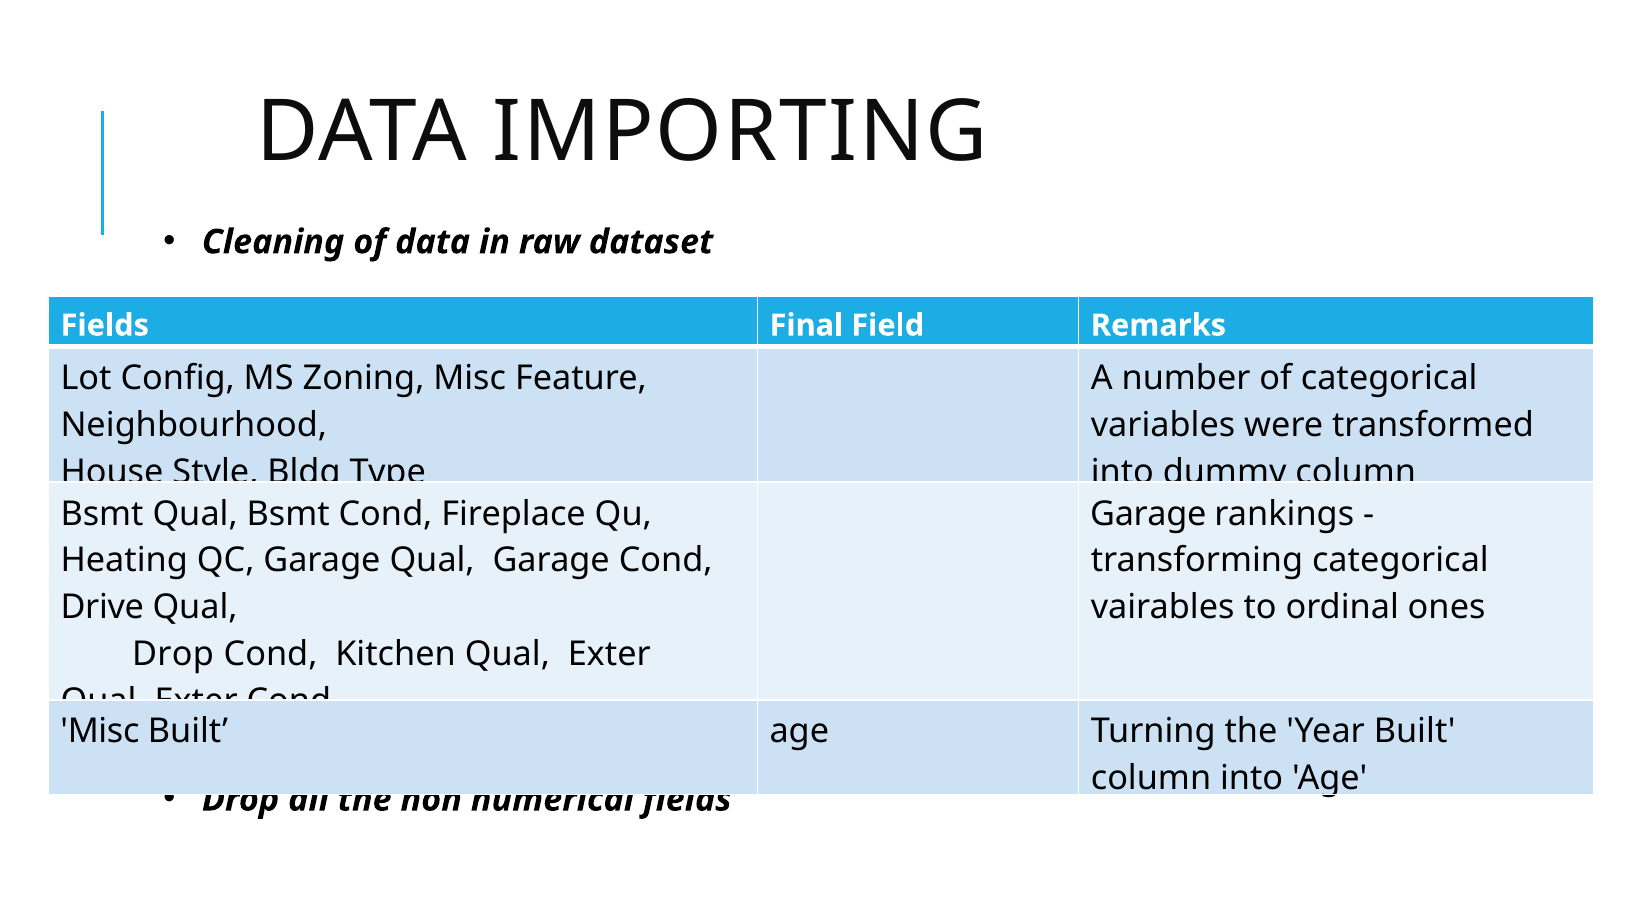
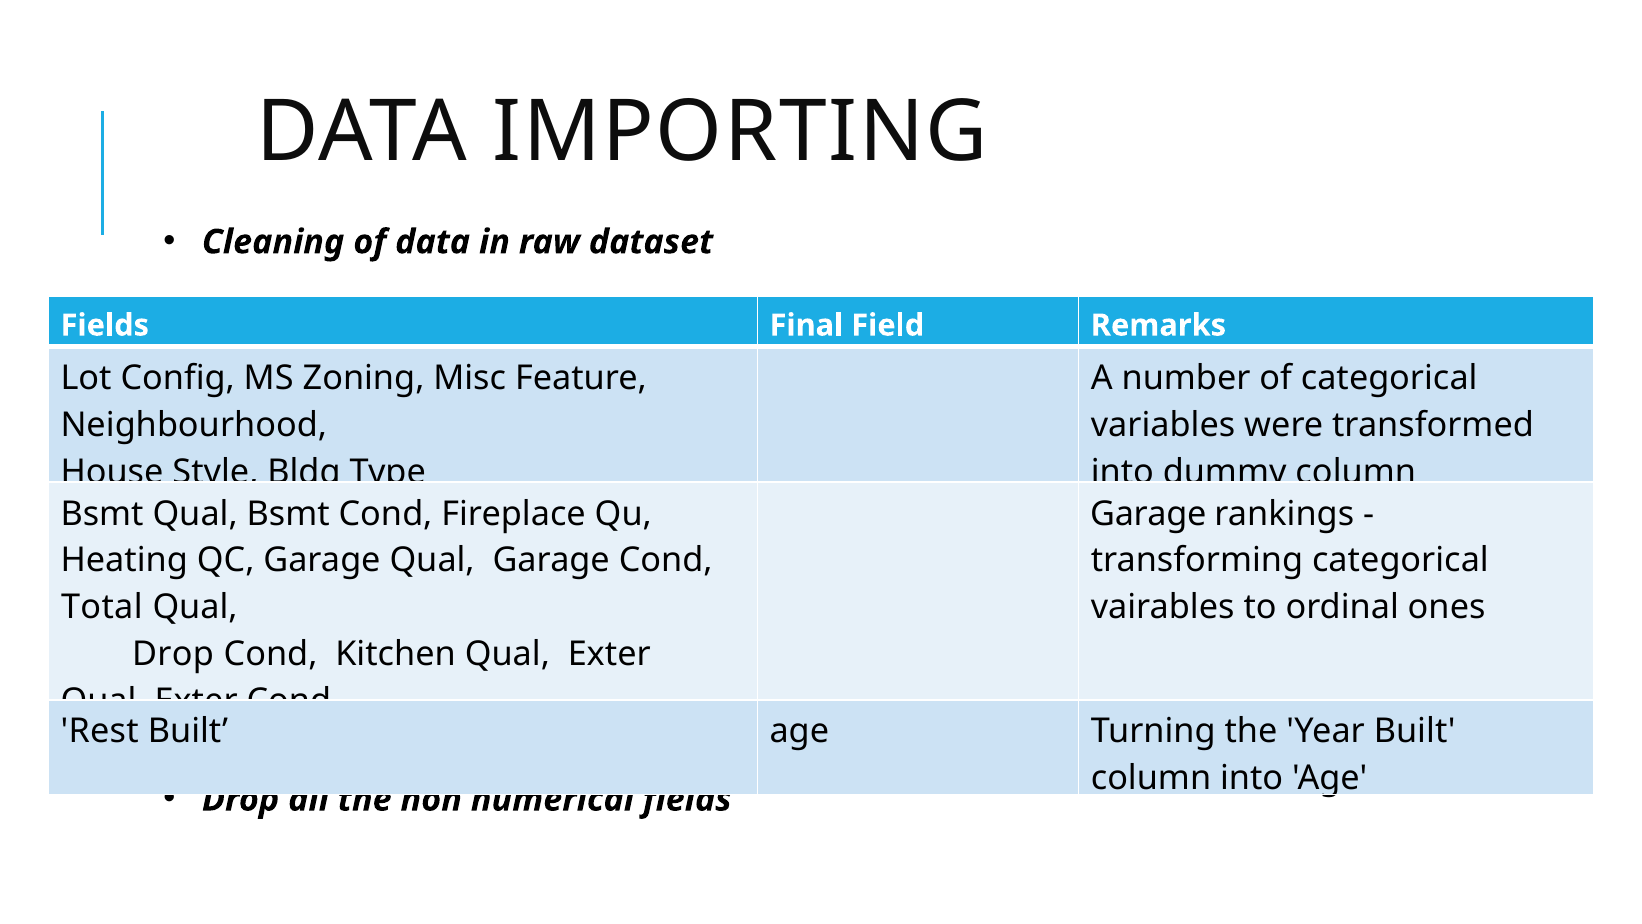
Drive: Drive -> Total (102, 607)
Misc: Misc -> Rest (100, 731)
